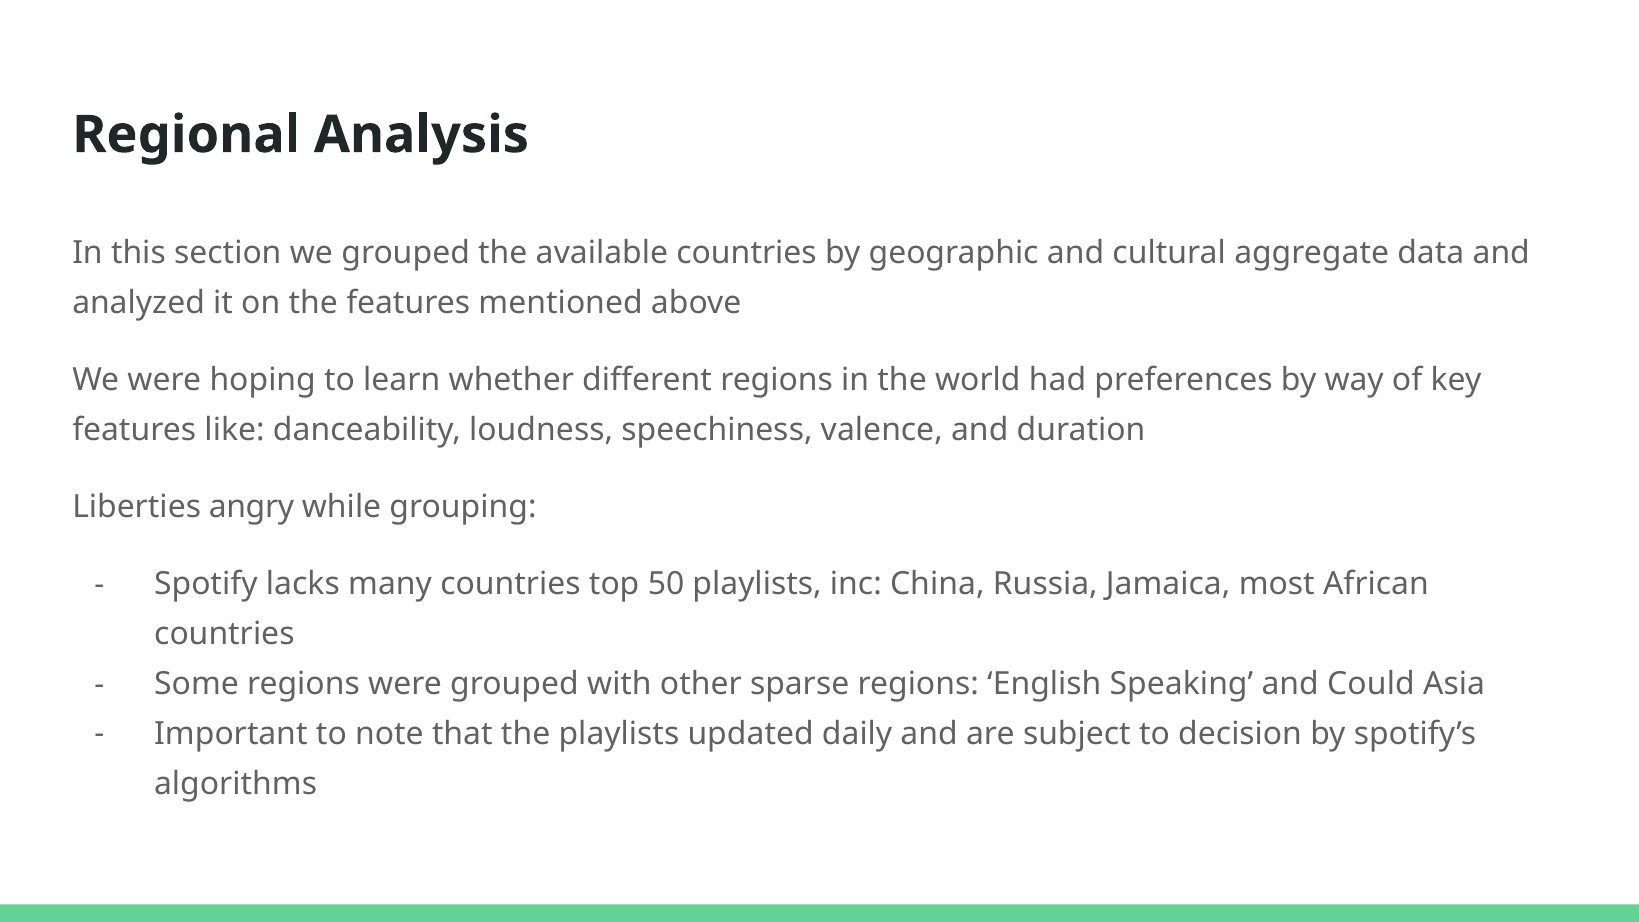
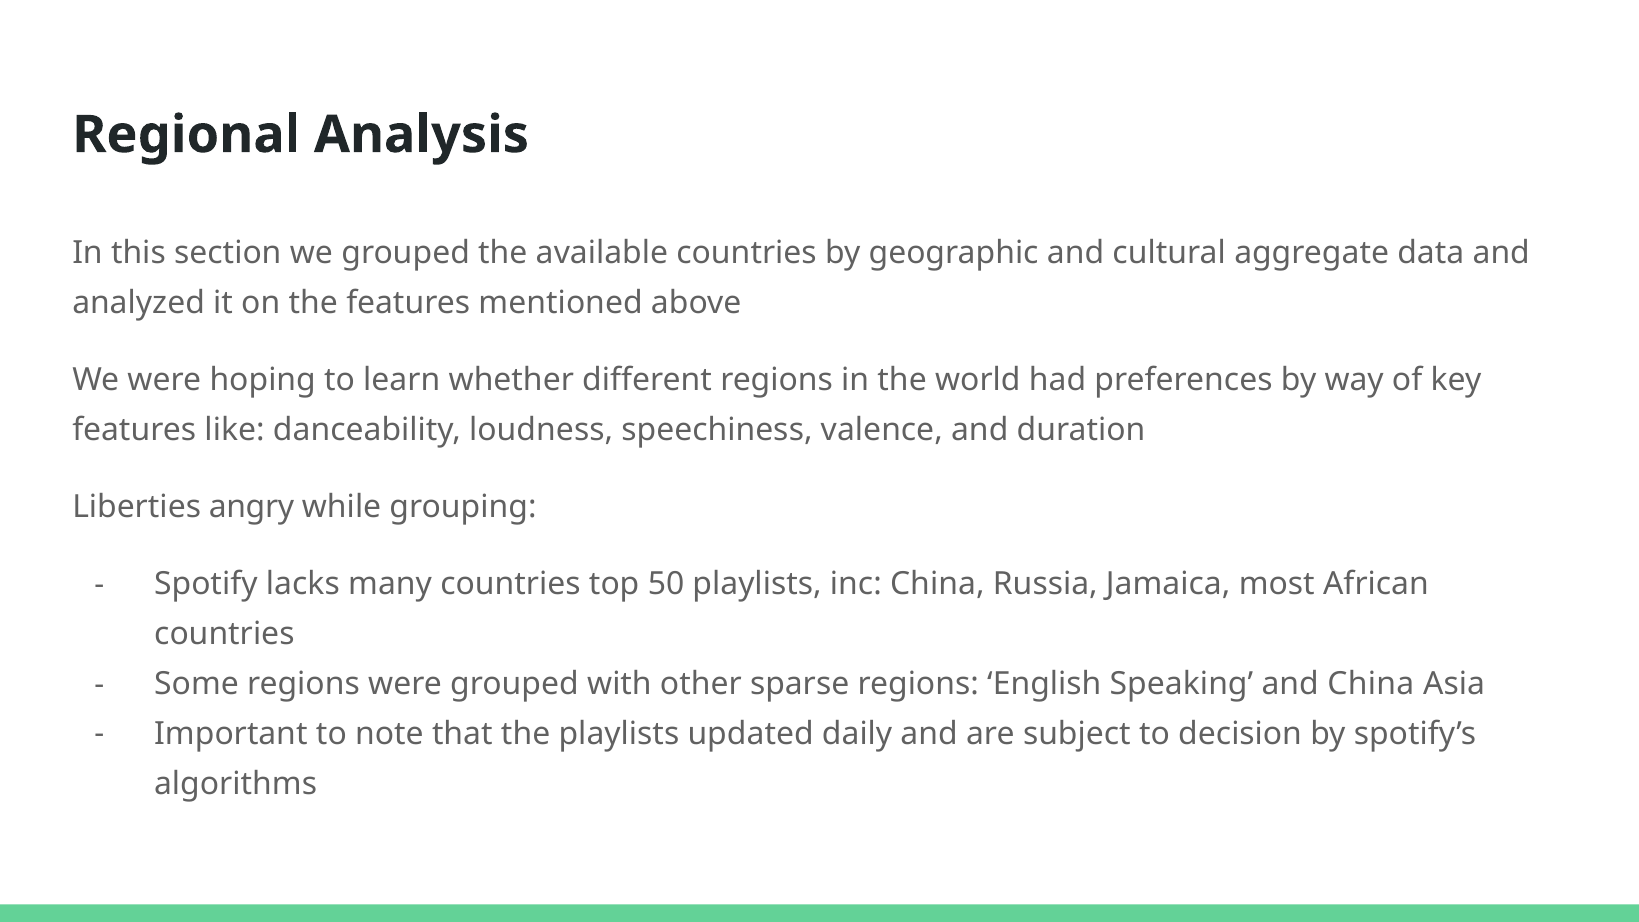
and Could: Could -> China (1371, 684)
